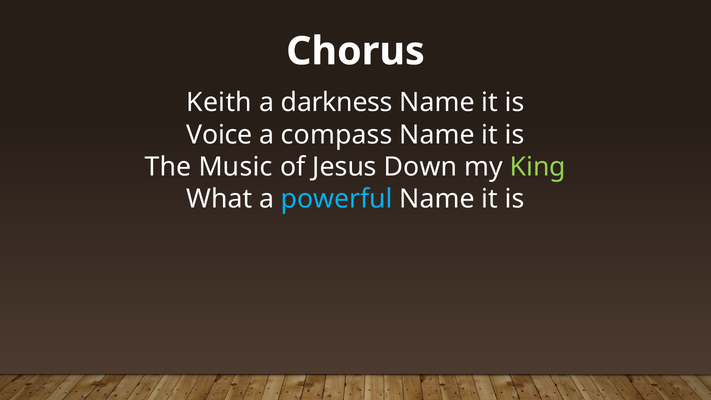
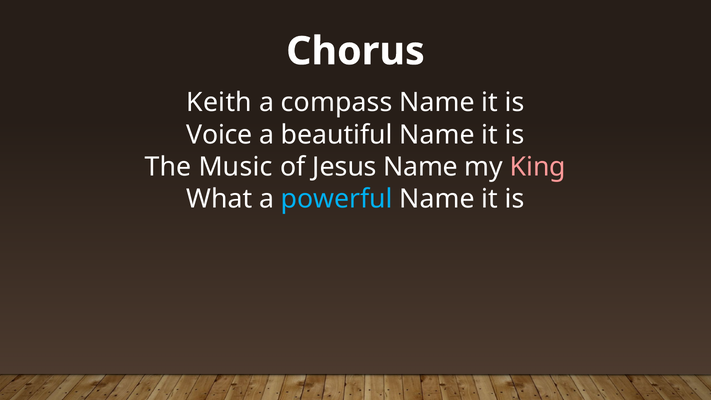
darkness: darkness -> compass (337, 103)
compass: compass -> beautiful (337, 135)
Jesus Down: Down -> Name (421, 167)
King colour: light green -> pink (538, 167)
